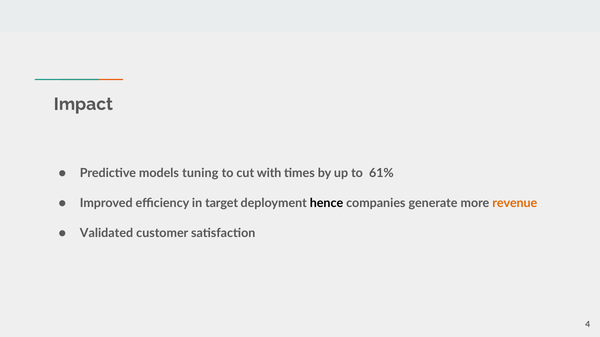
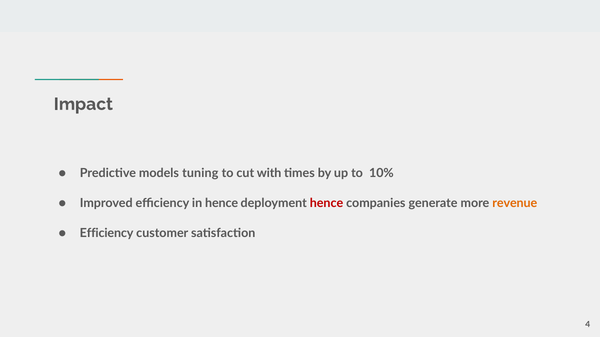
61%: 61% -> 10% (381, 173)
in target: target -> hence (222, 203)
hence colour: black -> red (326, 203)
Validated: Validated -> Efficiency (107, 233)
